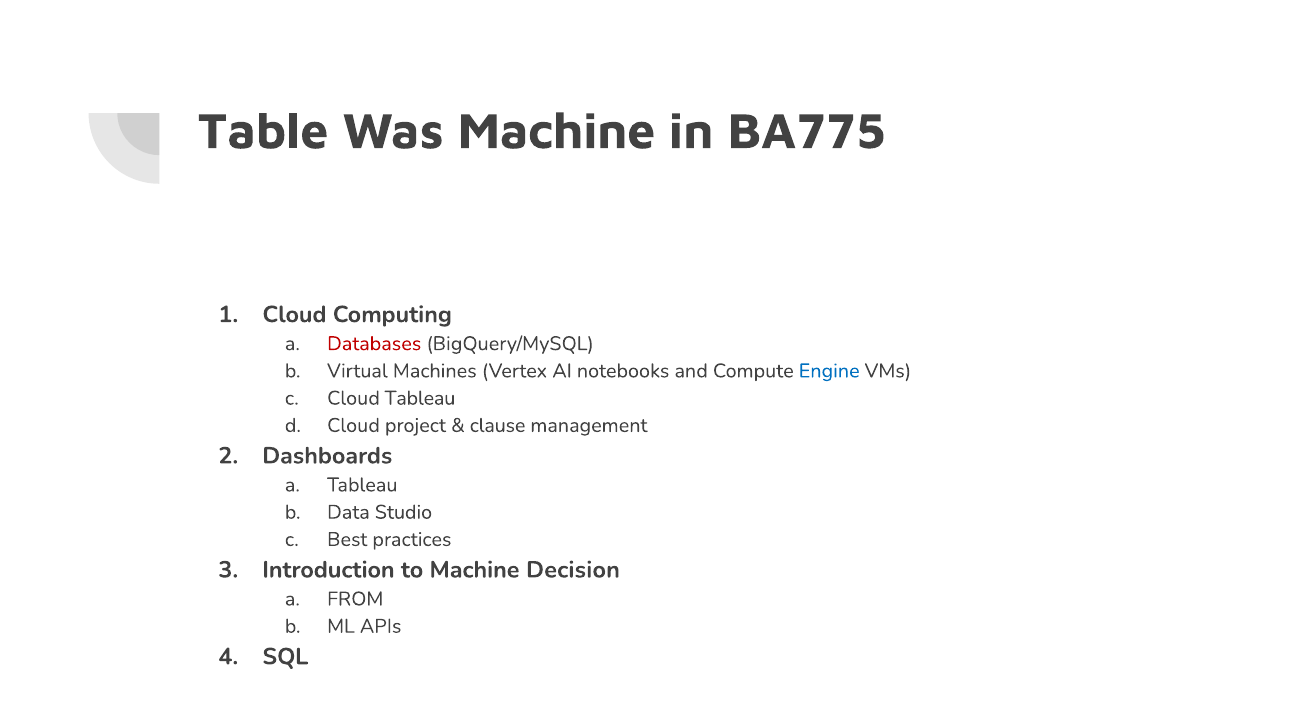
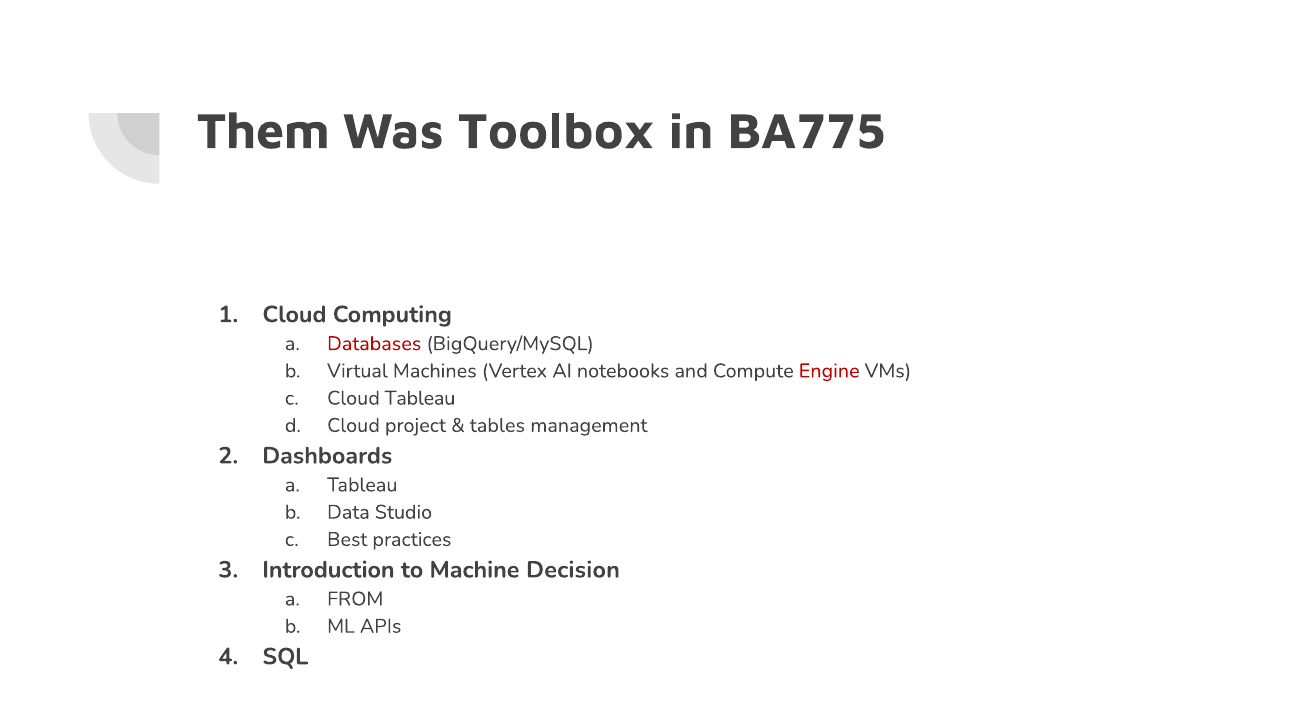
Table: Table -> Them (263, 131)
Was Machine: Machine -> Toolbox (556, 131)
Engine colour: blue -> red (829, 371)
clause: clause -> tables (497, 426)
